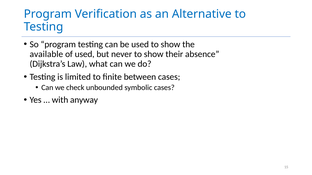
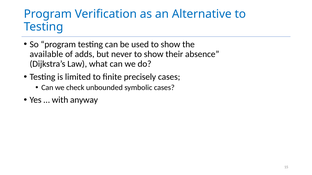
of used: used -> adds (85, 54)
between: between -> precisely (140, 77)
